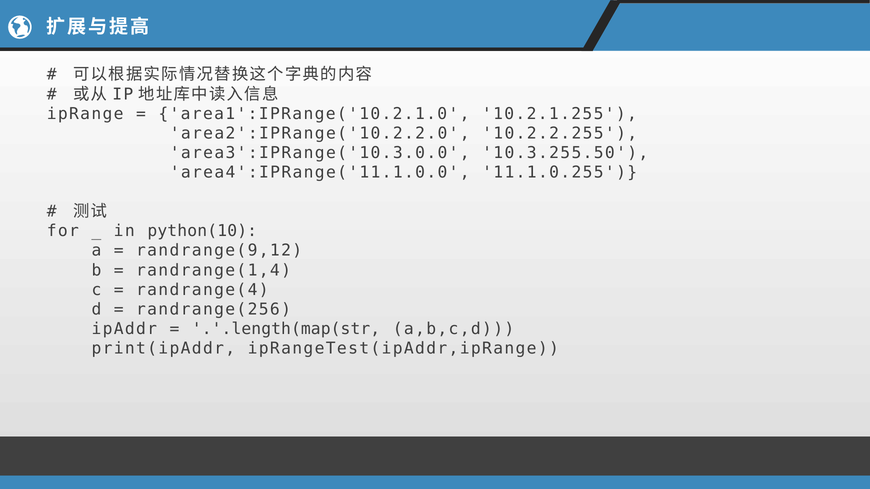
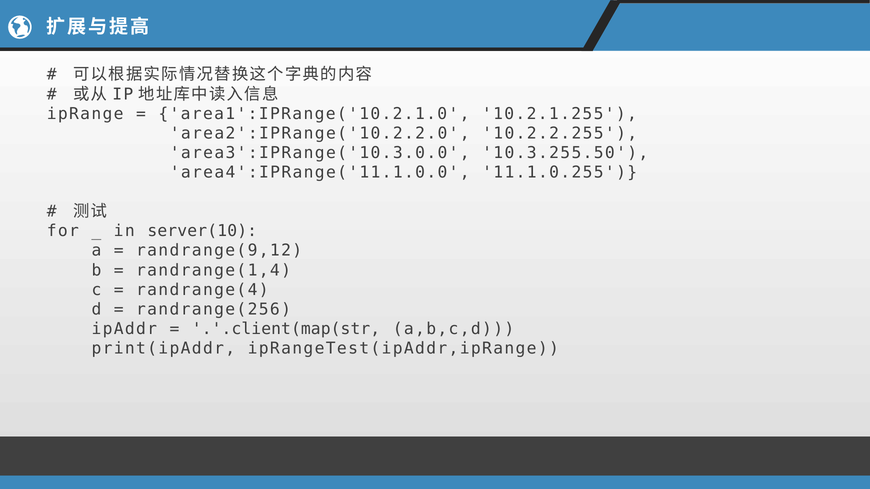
python(10: python(10 -> server(10 (202, 231)
.'.length(map(str: .'.length(map(str -> .'.client(map(str (286, 329)
